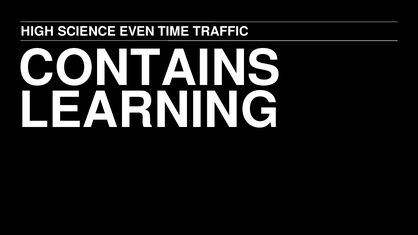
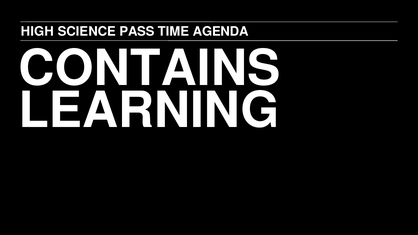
EVEN: EVEN -> PASS (137, 32)
TRAFFIC: TRAFFIC -> AGENDA (221, 32)
